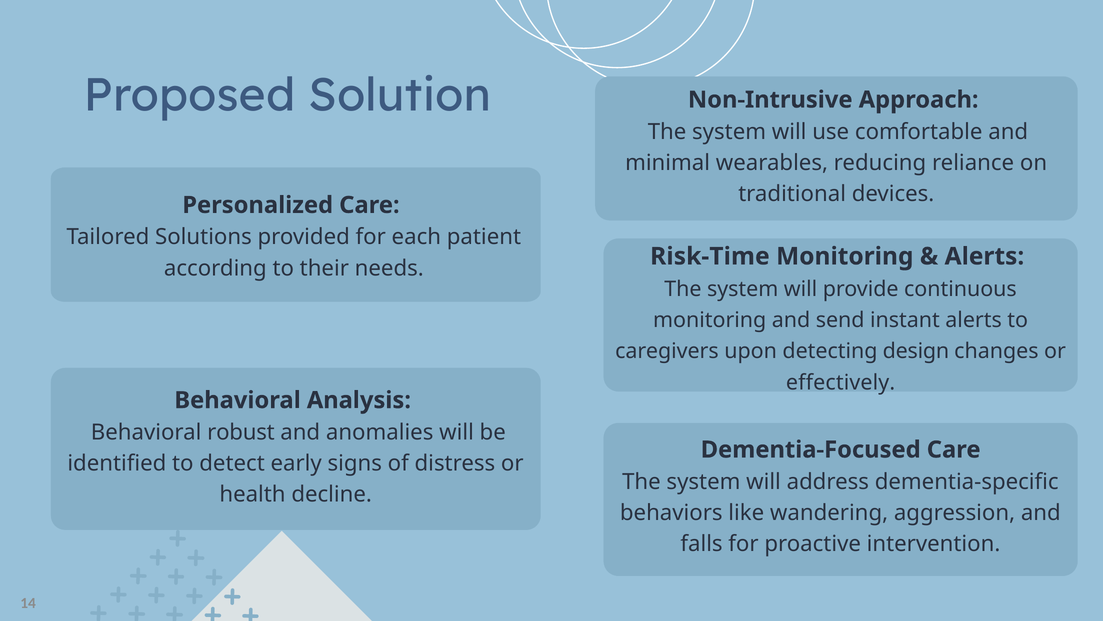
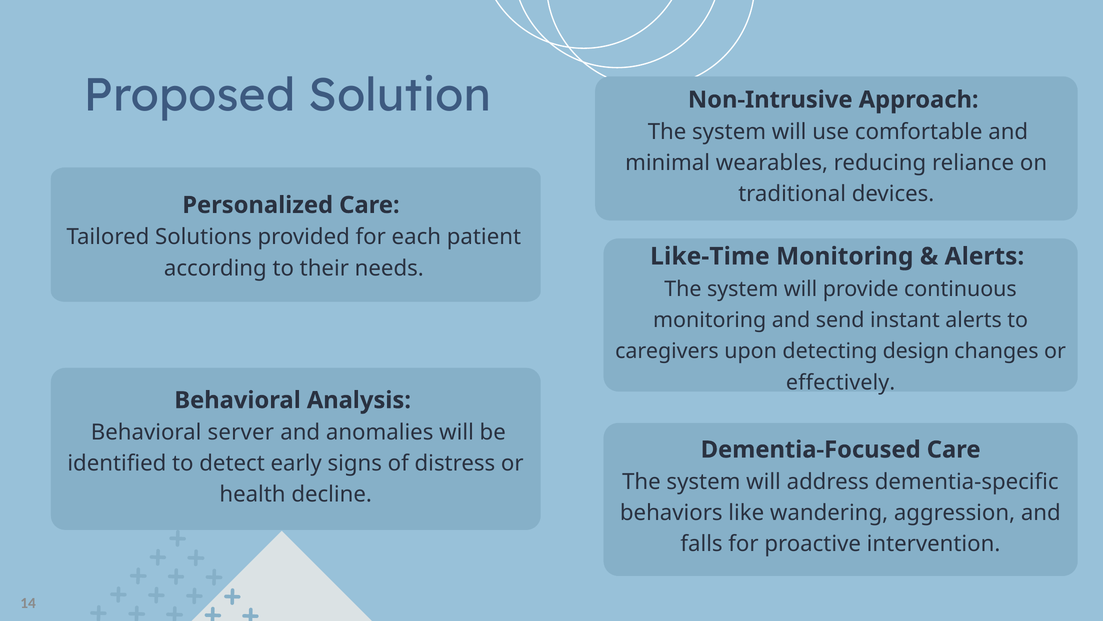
Risk-Time: Risk-Time -> Like-Time (710, 256)
robust: robust -> server (241, 432)
